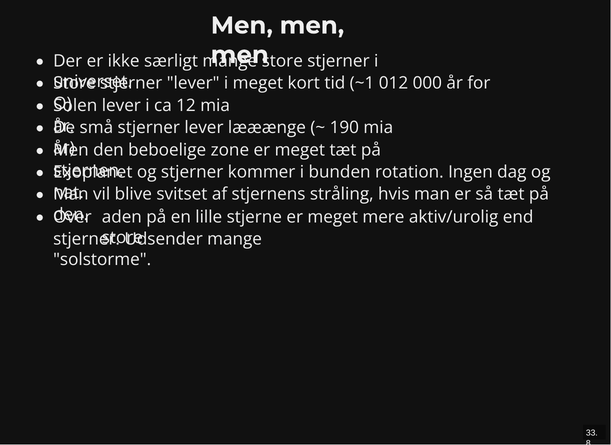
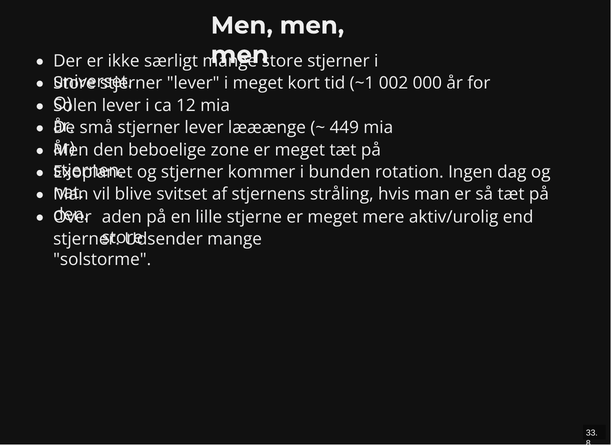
012: 012 -> 002 (393, 83)
190: 190 -> 449 (344, 128)
